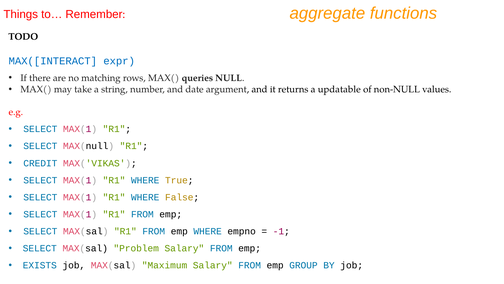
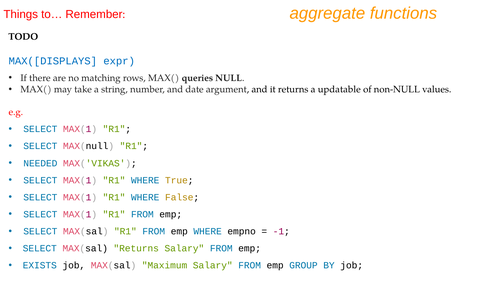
MAX([INTERACT: MAX([INTERACT -> MAX([DISPLAYS (53, 61)
CREDIT: CREDIT -> NEEDED (40, 163)
MAX(sal Problem: Problem -> Returns (136, 248)
